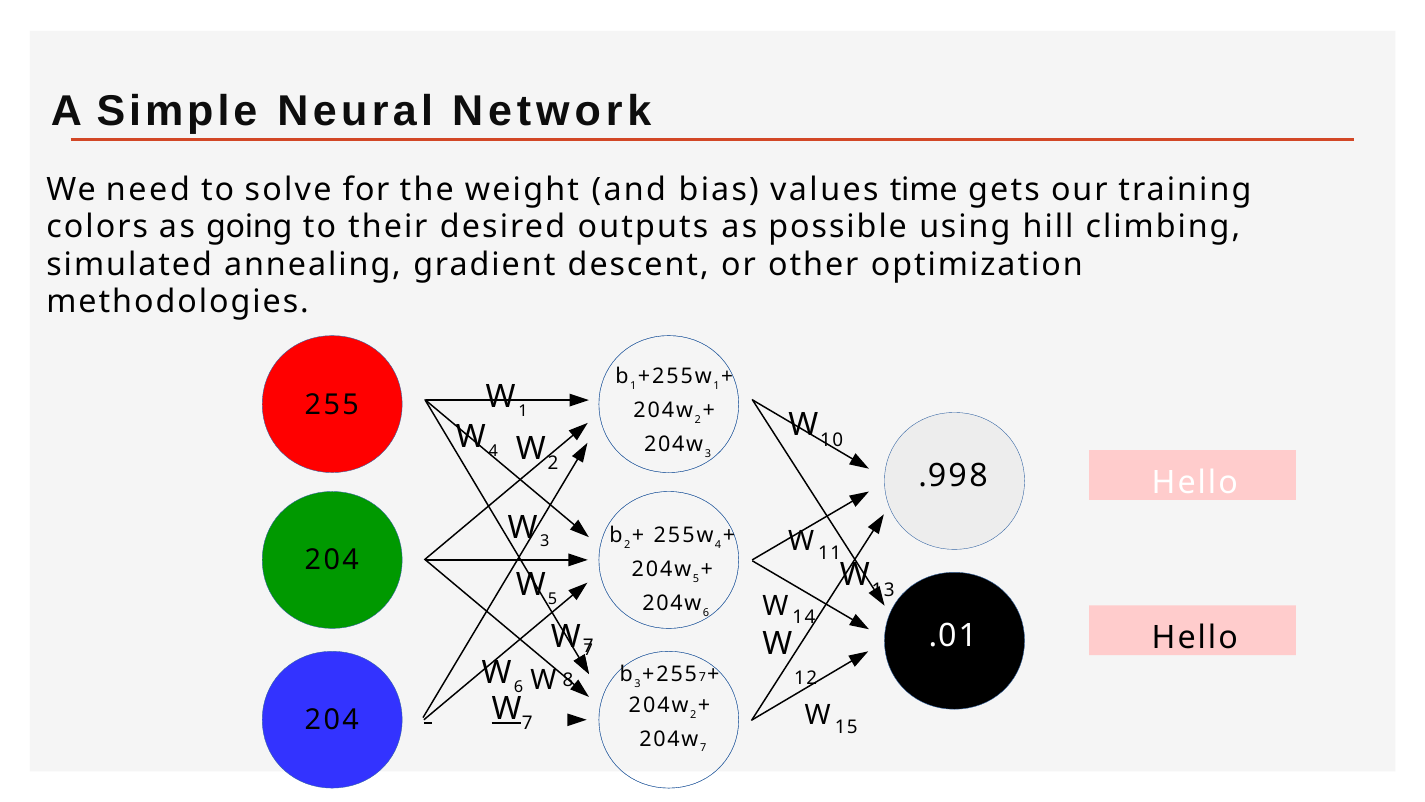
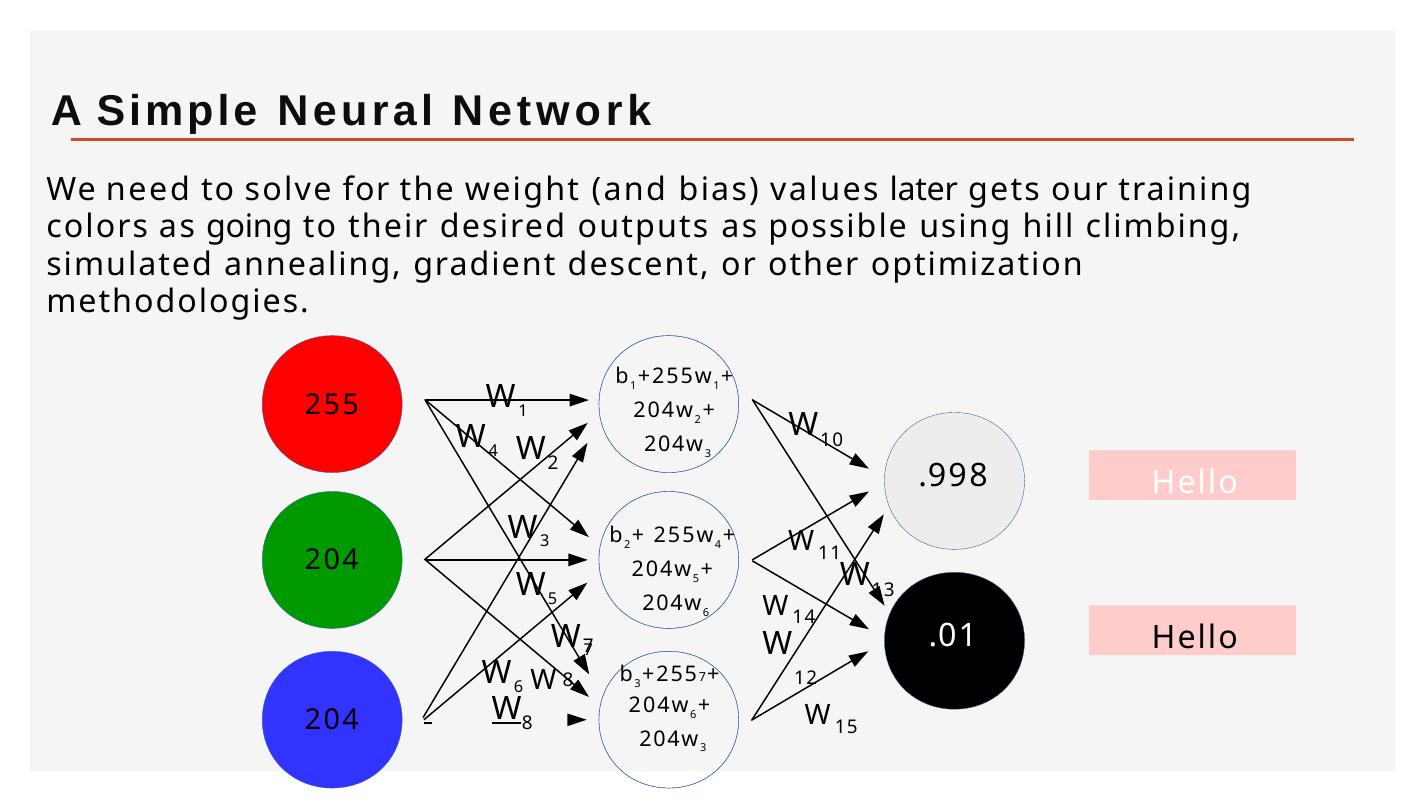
time: time -> later (924, 190)
2: 2 -> 6 (693, 714)
7: 7 -> 8 (527, 723)
7: 7 -> 3 (703, 748)
